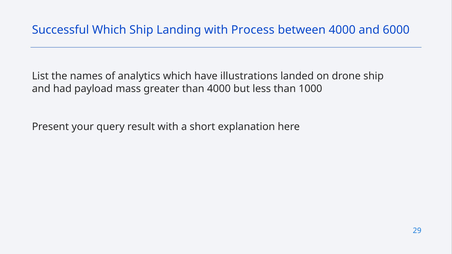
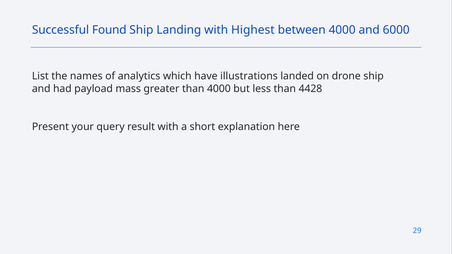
Successful Which: Which -> Found (109, 30)
Process: Process -> Highest (253, 30)
1000: 1000 -> 4428 (310, 89)
